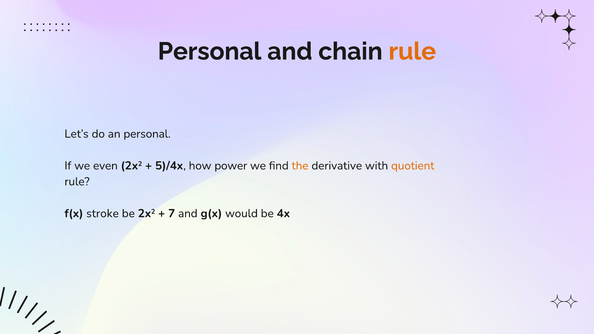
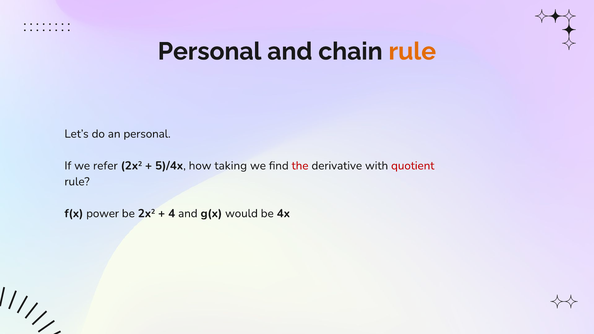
even: even -> refer (105, 166)
power: power -> taking (231, 166)
the colour: orange -> red (300, 166)
quotient colour: orange -> red (413, 166)
stroke: stroke -> power (103, 213)
7: 7 -> 4 (172, 213)
